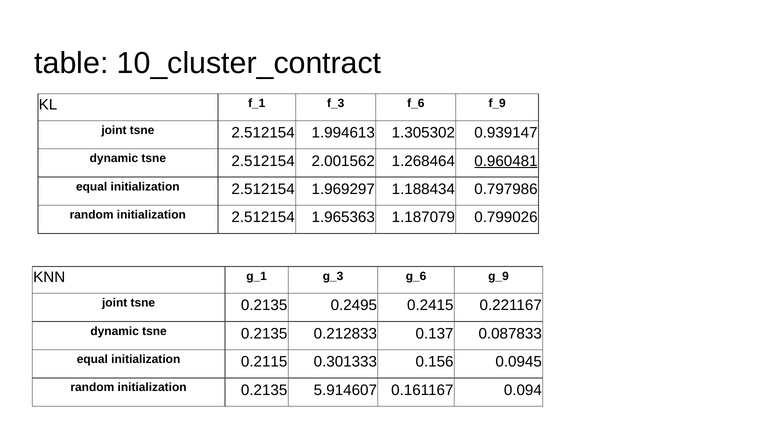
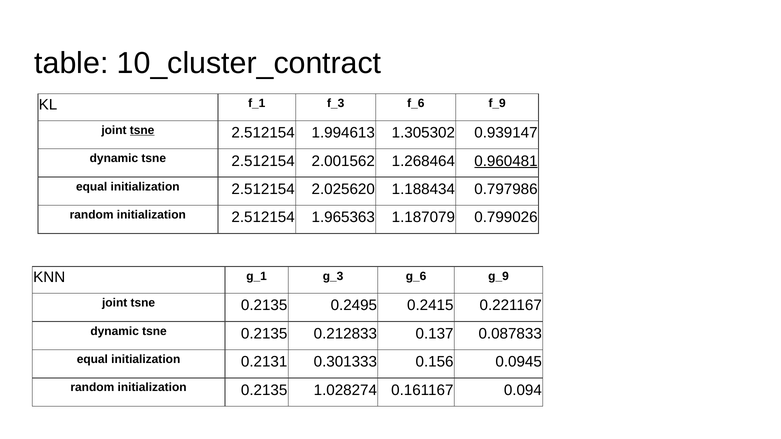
tsne underline: none -> present (142, 130)
1.969297: 1.969297 -> 2.025620 (343, 189)
0.2115: 0.2115 -> 0.2131 (264, 362)
5.914607: 5.914607 -> 1.028274 (345, 390)
